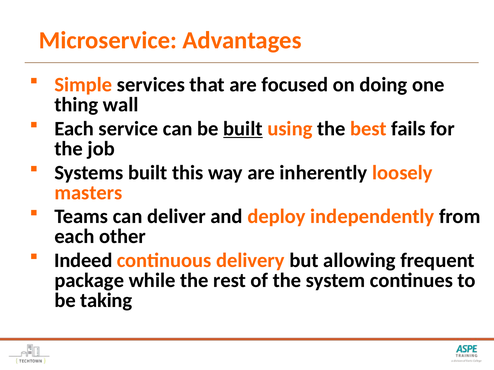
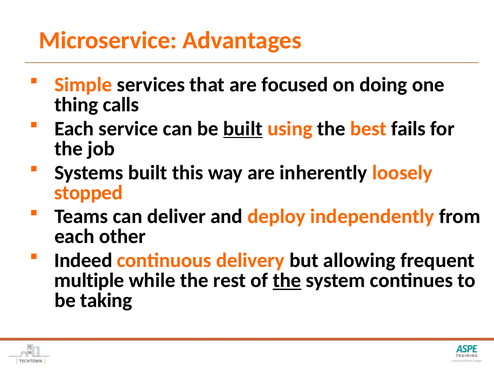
wall: wall -> calls (121, 105)
masters: masters -> stopped (88, 193)
package: package -> multiple (89, 281)
the underline: none -> present (287, 281)
